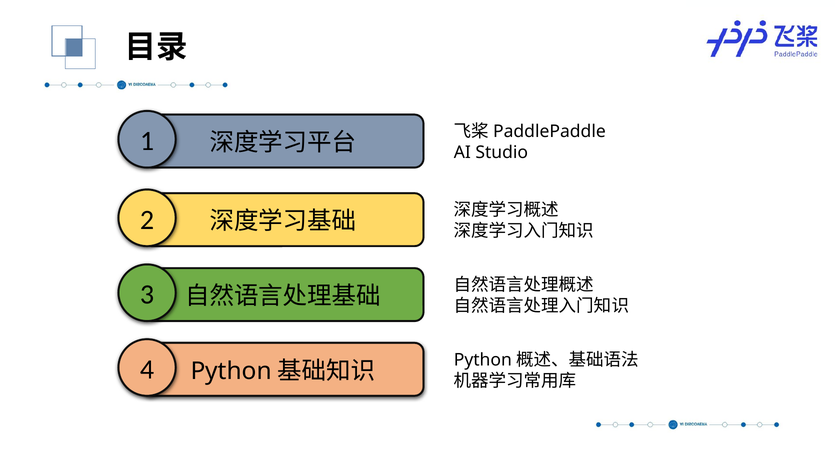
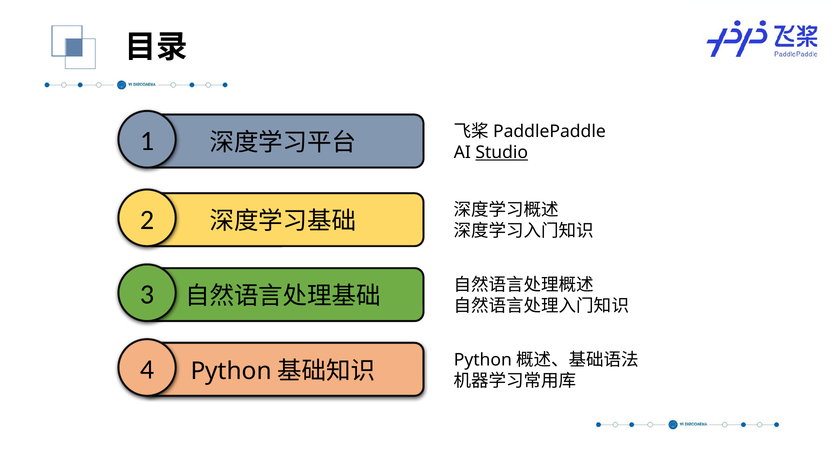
Studio underline: none -> present (502, 153)
